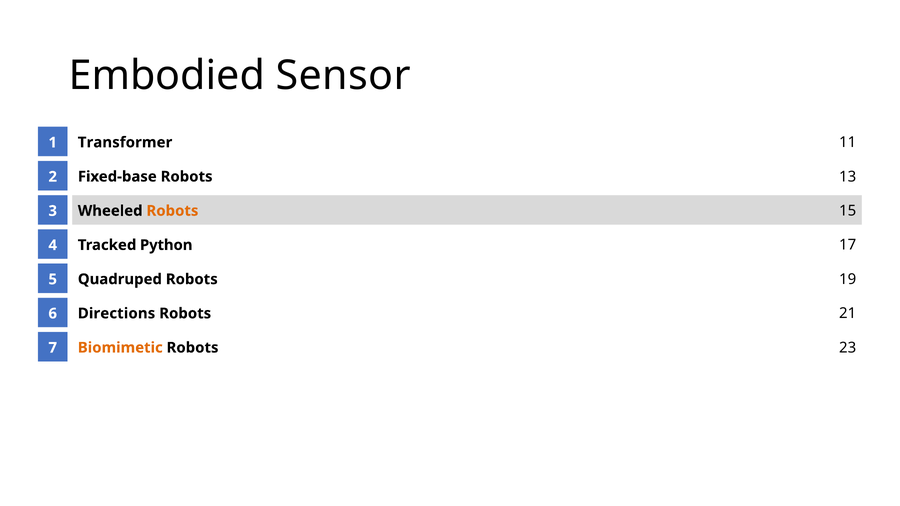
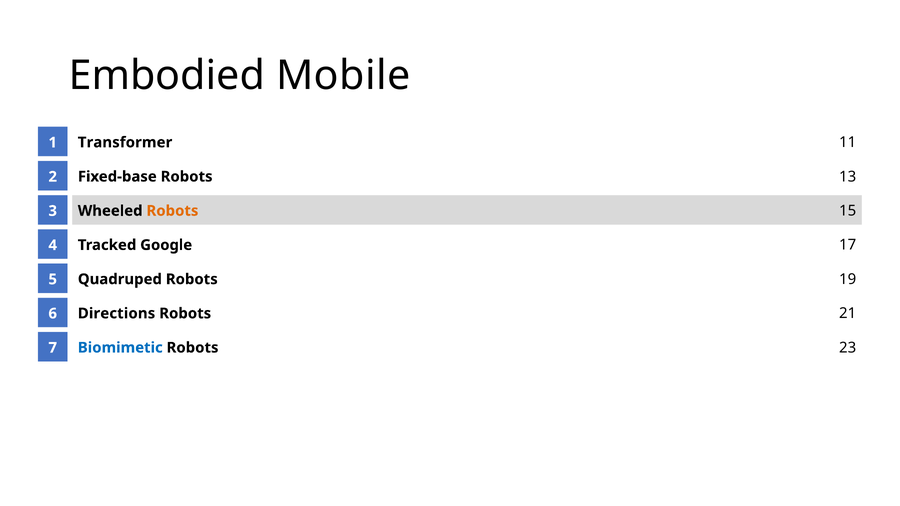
Sensor: Sensor -> Mobile (343, 76)
Python: Python -> Google (166, 245)
Biomimetic colour: orange -> blue (120, 348)
